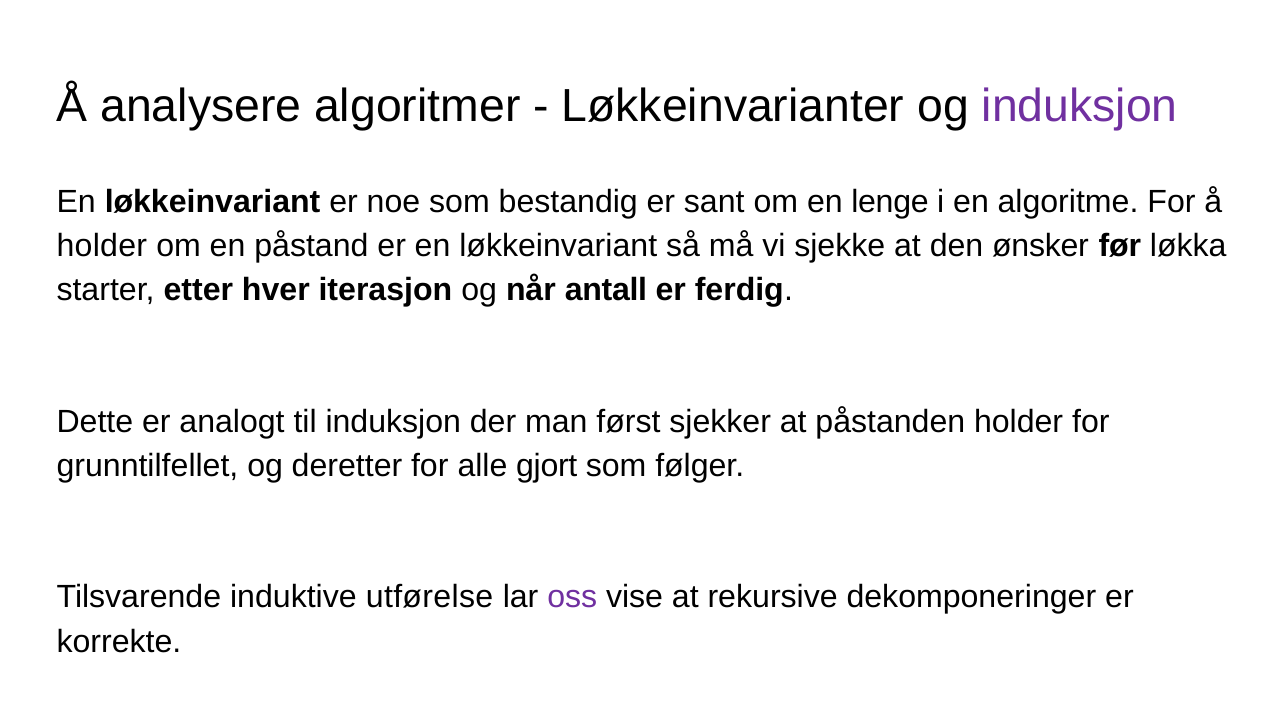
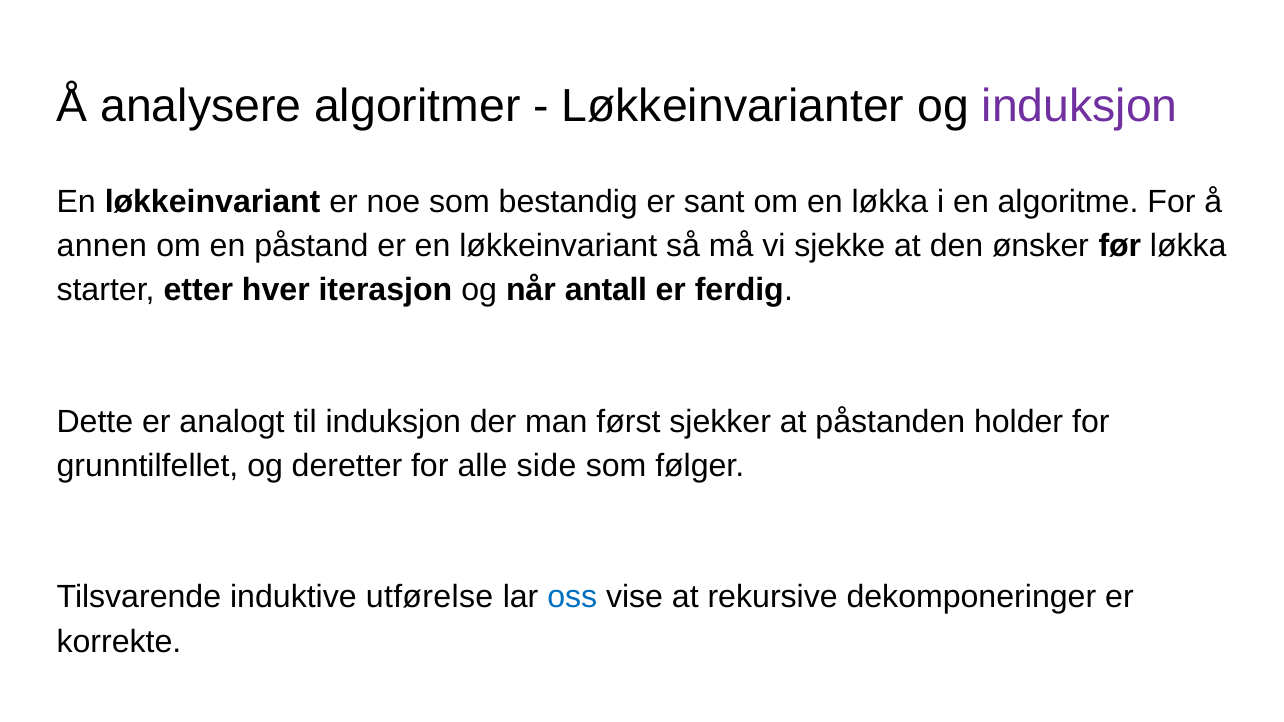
en lenge: lenge -> løkka (890, 202)
holder: holder -> annen (102, 246)
gjort: gjort -> side (546, 466)
oss colour: purple -> blue (572, 597)
